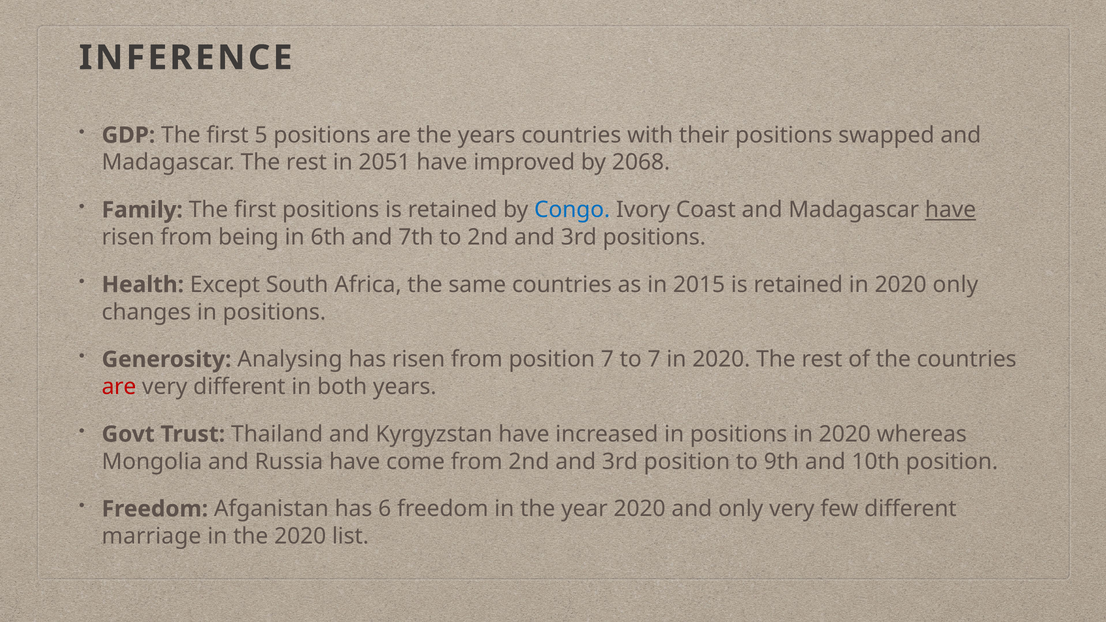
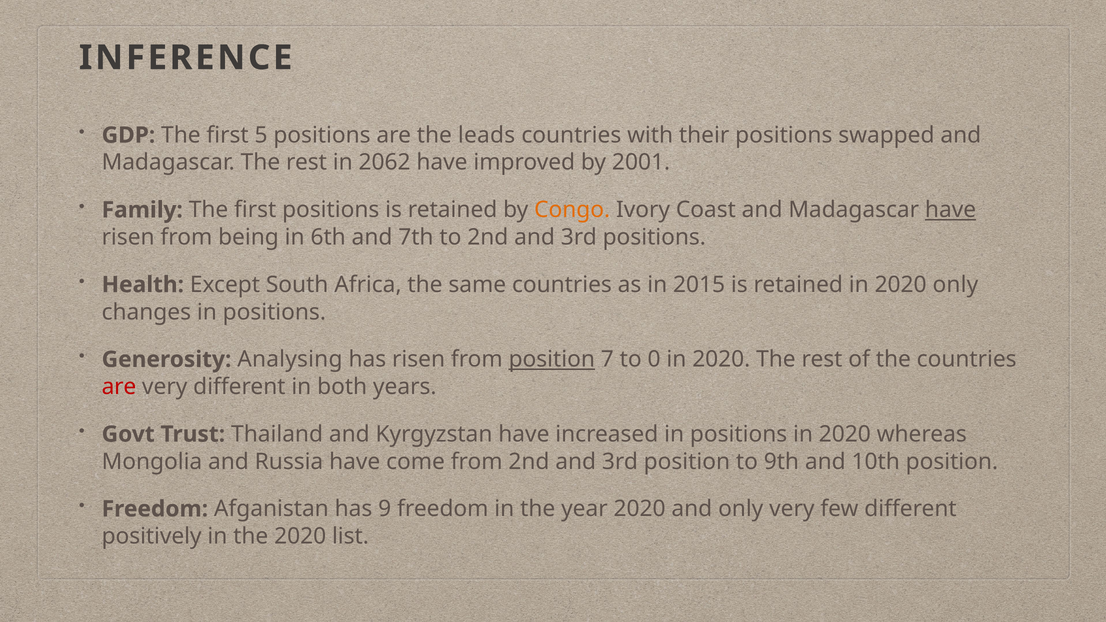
the years: years -> leads (487, 135)
2051: 2051 -> 2062 (385, 163)
2068: 2068 -> 2001 (641, 163)
Congo colour: blue -> orange (572, 210)
position underline: none -> present (552, 360)
to 7: 7 -> 0 (654, 360)
6: 6 -> 9 (385, 509)
marriage: marriage -> positively (152, 536)
